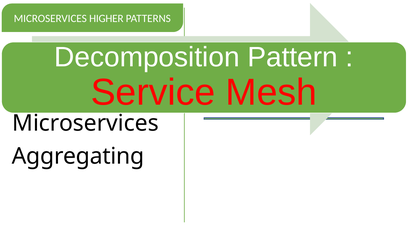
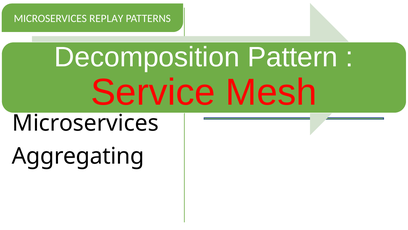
HIGHER: HIGHER -> REPLAY (106, 19)
